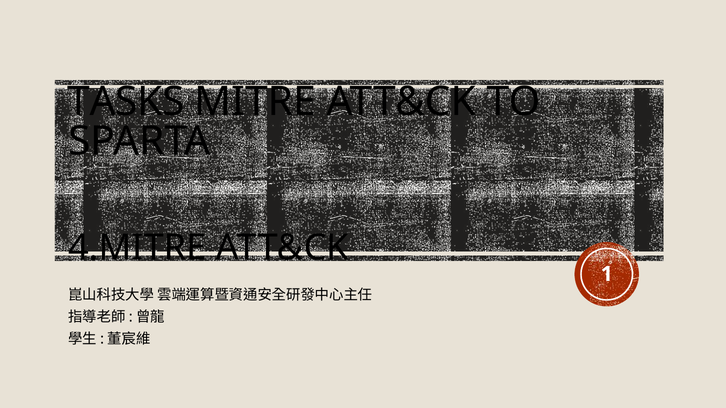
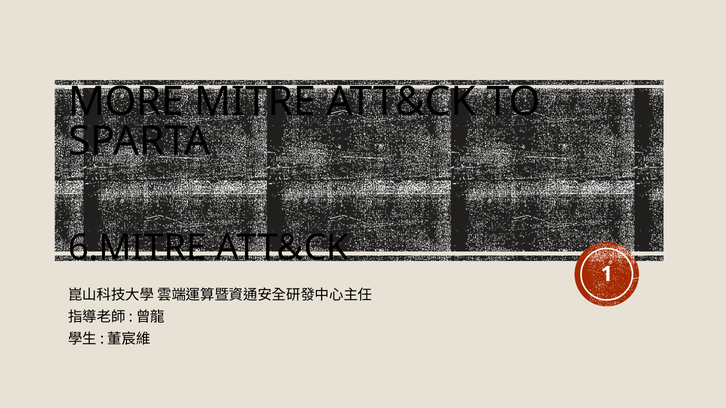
TASKS: TASKS -> MORE (126, 102)
4.MITRE: 4.MITRE -> 6.MITRE (137, 248)
